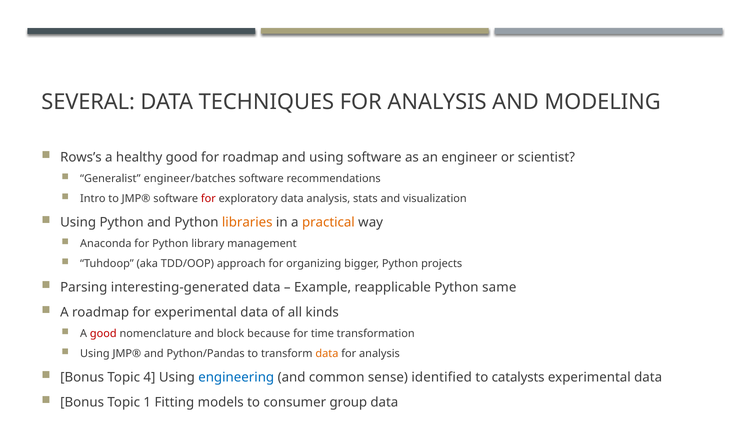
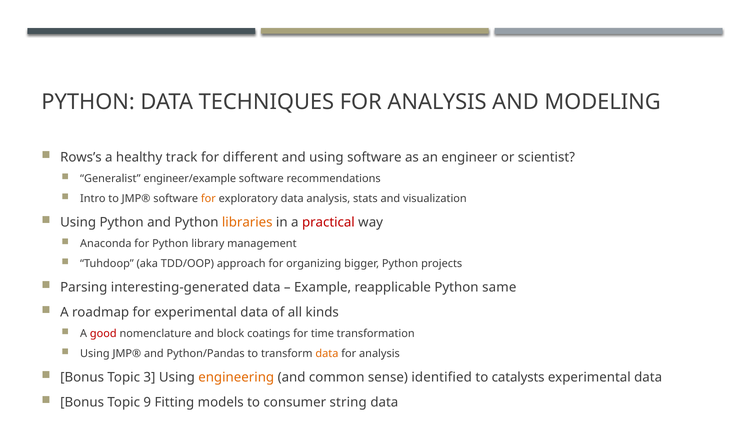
SEVERAL: SEVERAL -> PYTHON (88, 102)
healthy good: good -> track (182, 157)
for roadmap: roadmap -> different (250, 157)
engineer/batches: engineer/batches -> engineer/example (190, 179)
for colour: red -> orange (208, 199)
practical colour: orange -> red (328, 222)
because: because -> coatings (269, 334)
4: 4 -> 3 (149, 377)
engineering colour: blue -> orange (236, 377)
1: 1 -> 9 (147, 402)
group: group -> string (348, 402)
